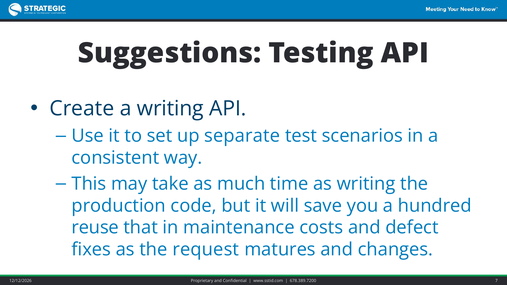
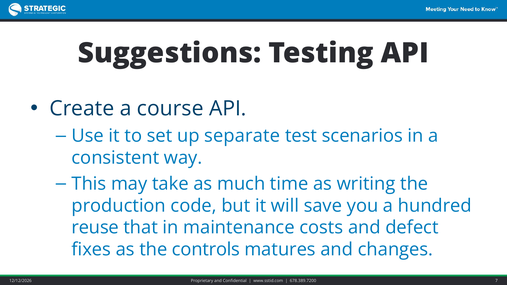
a writing: writing -> course (170, 109)
request: request -> controls (206, 250)
